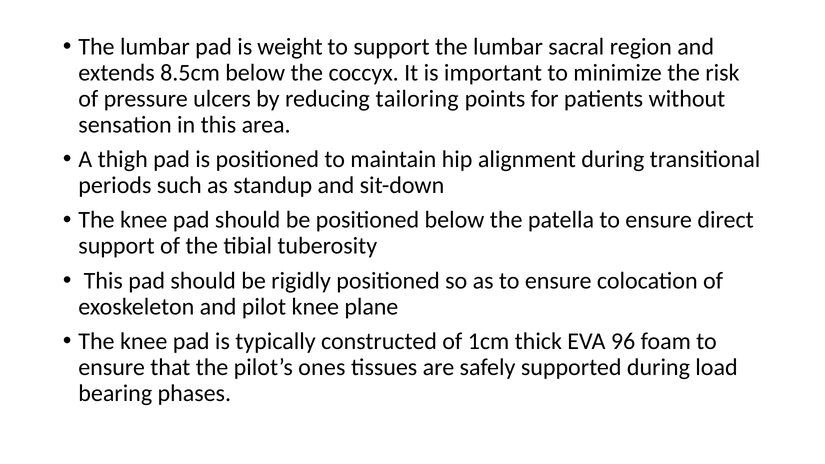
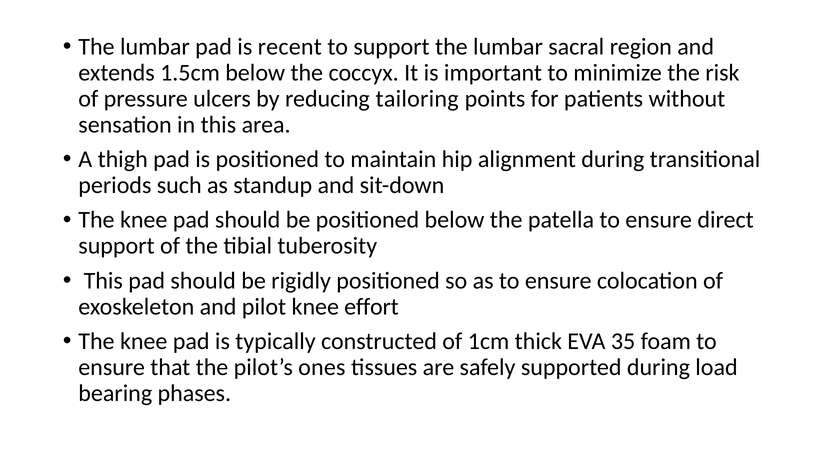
weight: weight -> recent (290, 47)
8.5cm: 8.5cm -> 1.5cm (190, 73)
plane: plane -> effort (371, 307)
96: 96 -> 35 (623, 341)
